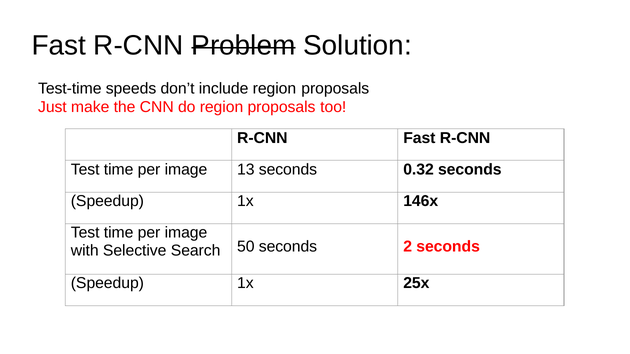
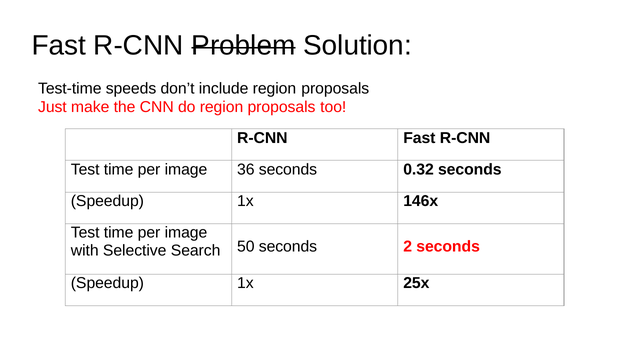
13: 13 -> 36 (246, 170)
